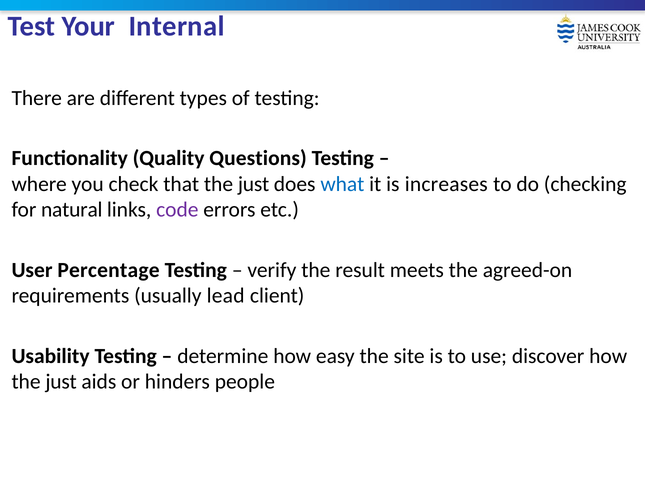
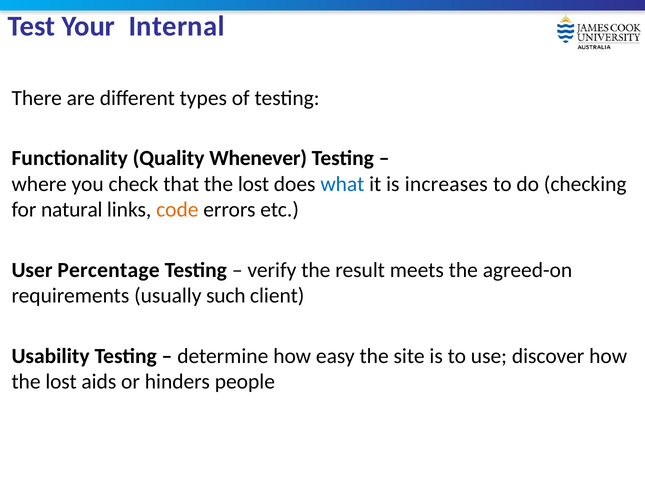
Questions: Questions -> Whenever (258, 158)
that the just: just -> lost (254, 184)
code colour: purple -> orange (177, 210)
lead: lead -> such (226, 296)
just: just -> lost (61, 382)
